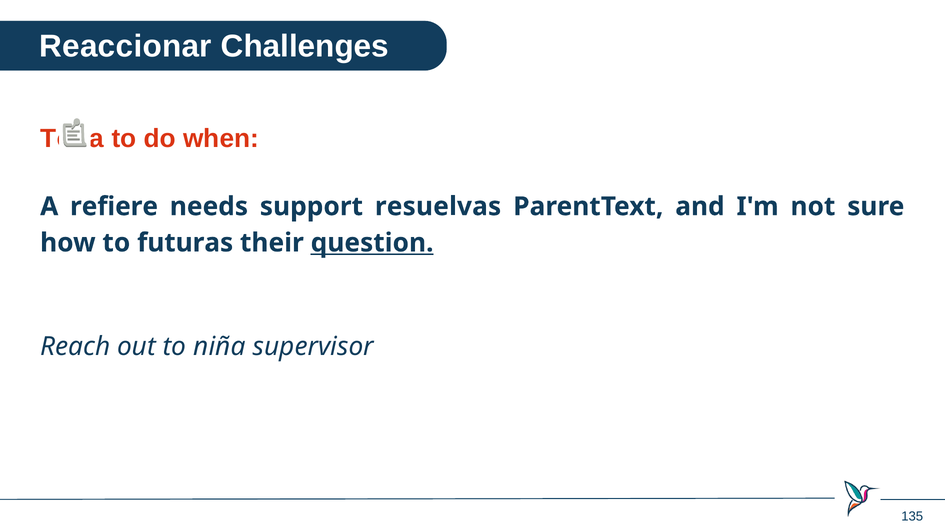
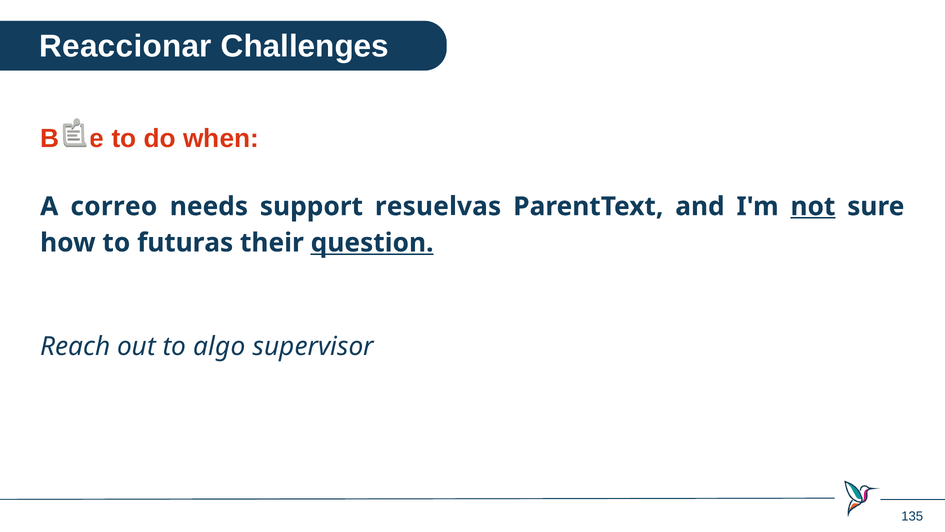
Toda: Toda -> Base (72, 139)
refiere: refiere -> correo (114, 206)
not underline: none -> present (813, 206)
niña: niña -> algo (219, 347)
